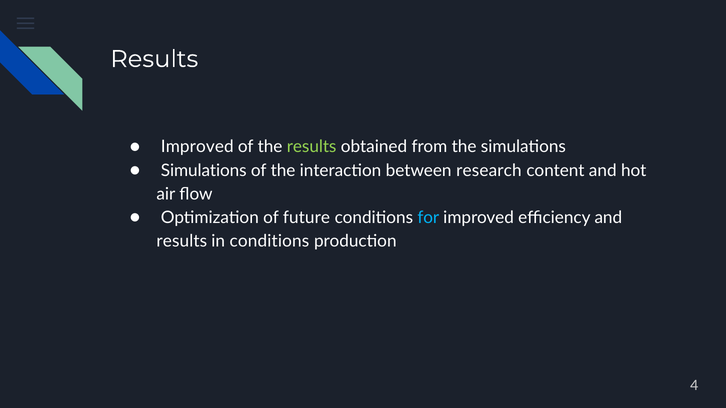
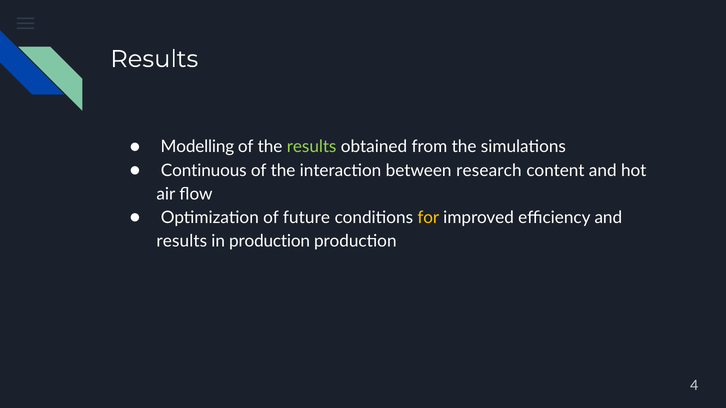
Improved: Improved -> Modelling (197, 147)
Simulations: Simulations -> Continuous (204, 171)
for colour: light blue -> yellow (428, 218)
in conditions: conditions -> production (270, 241)
